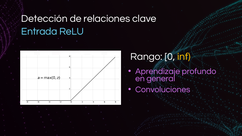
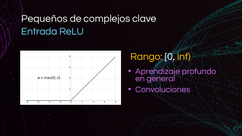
Detección: Detección -> Pequeños (44, 19)
relaciones: relaciones -> complejos (107, 19)
Rango colour: white -> yellow (146, 57)
